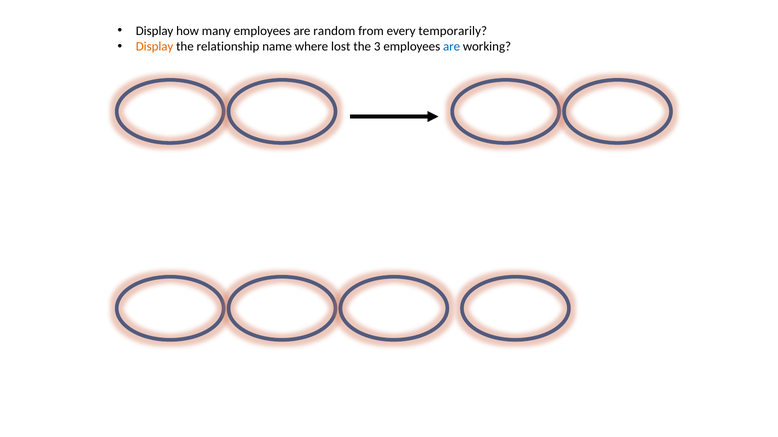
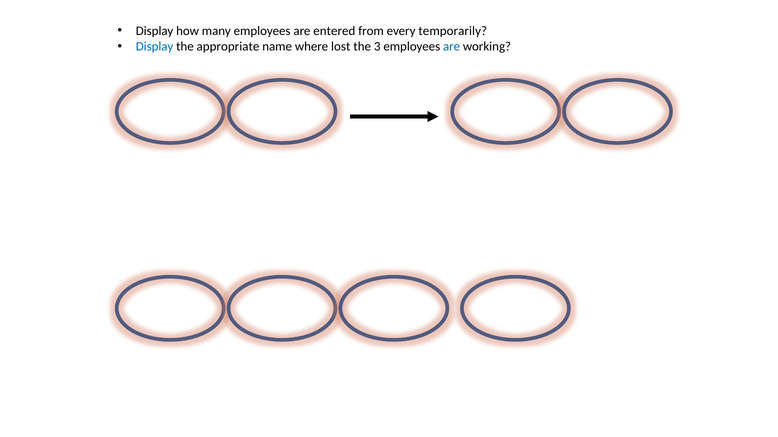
random: random -> entered (334, 31)
Display colour: orange -> blue (155, 47)
relationship: relationship -> appropriate (228, 47)
